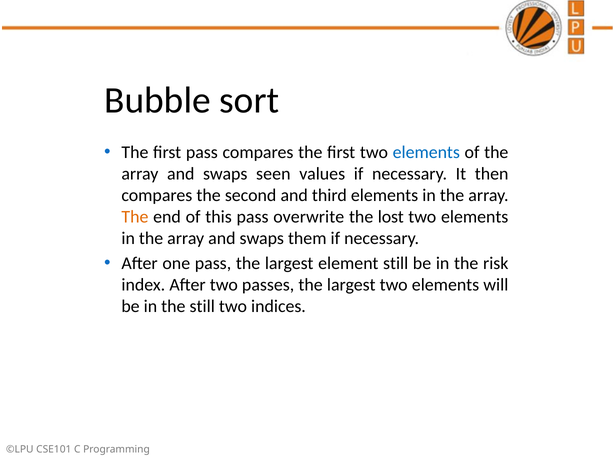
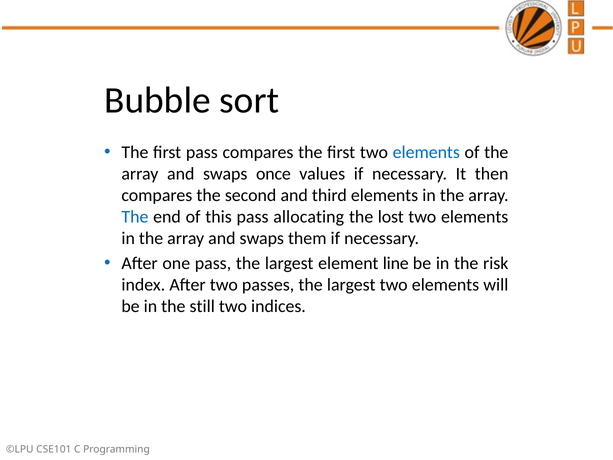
seen: seen -> once (273, 174)
The colour: orange -> blue (135, 217)
overwrite: overwrite -> allocating (309, 217)
element still: still -> line (396, 263)
